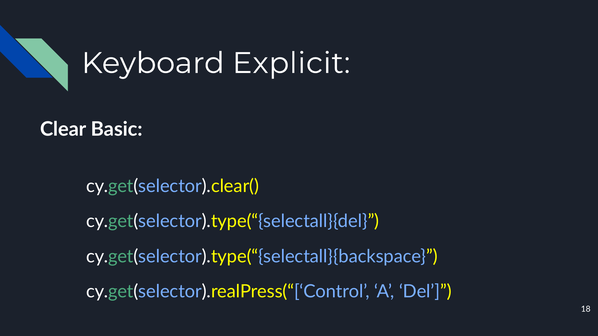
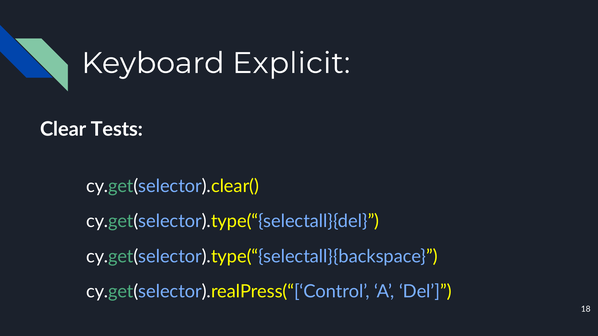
Basic: Basic -> Tests (117, 129)
